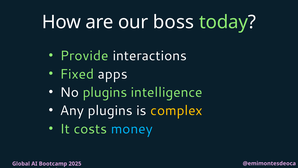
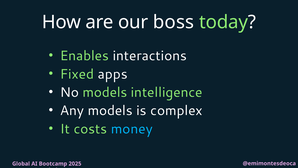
Provide: Provide -> Enables (84, 56)
No plugins: plugins -> models (105, 92)
Any plugins: plugins -> models (110, 110)
complex colour: yellow -> white (176, 110)
